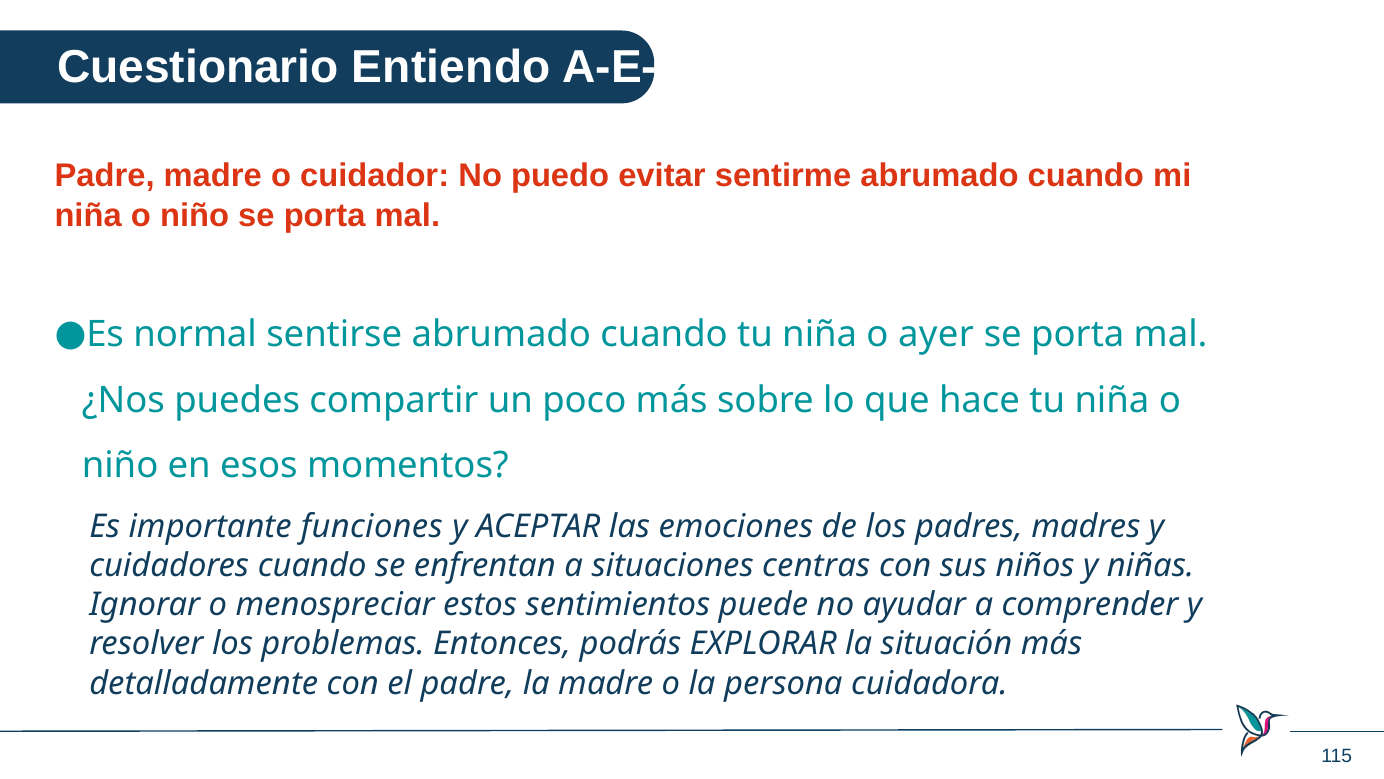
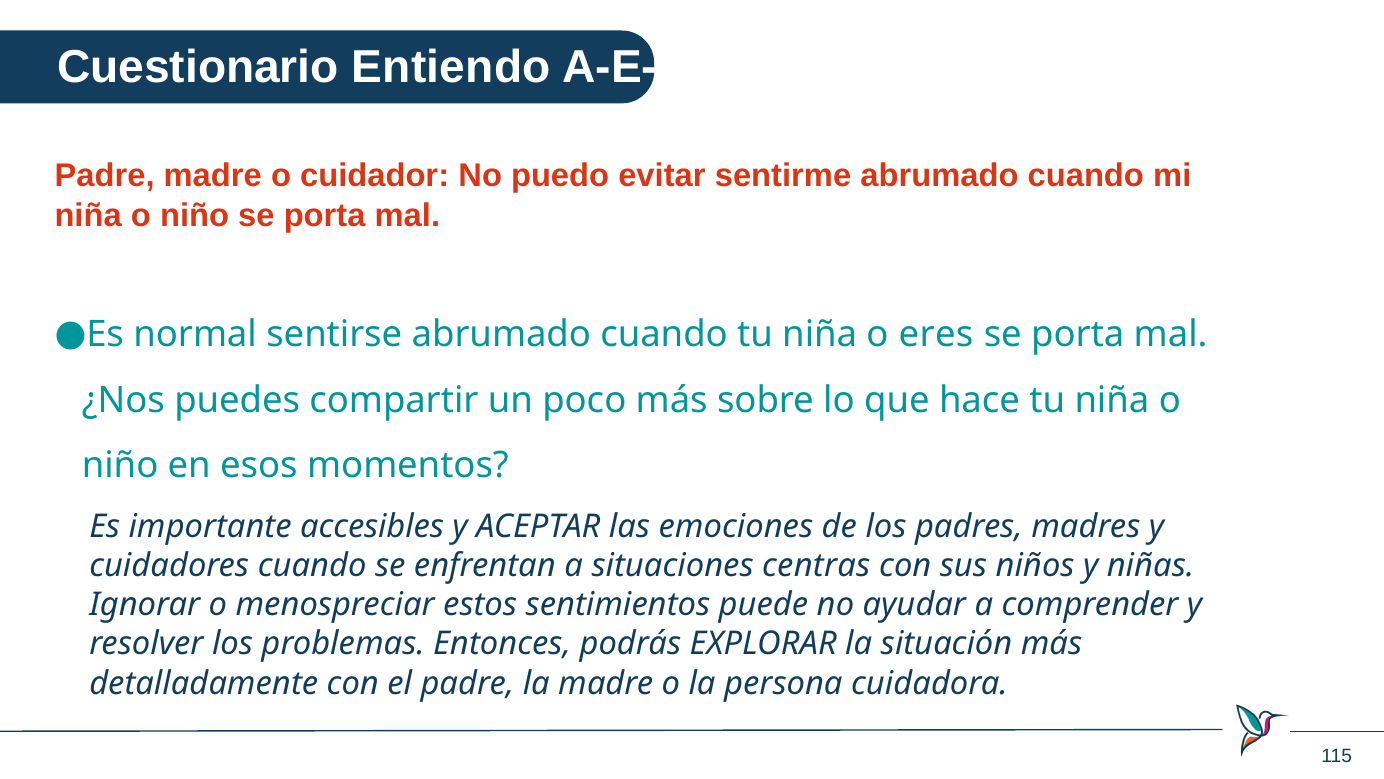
ayer: ayer -> eres (936, 334)
funciones: funciones -> accesibles (372, 526)
